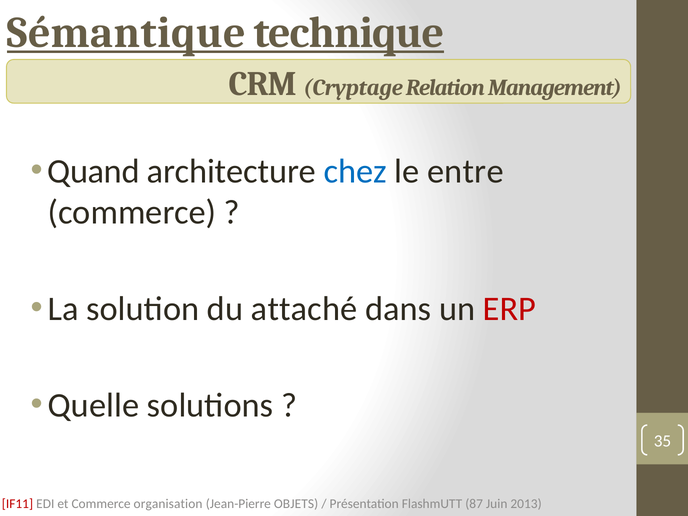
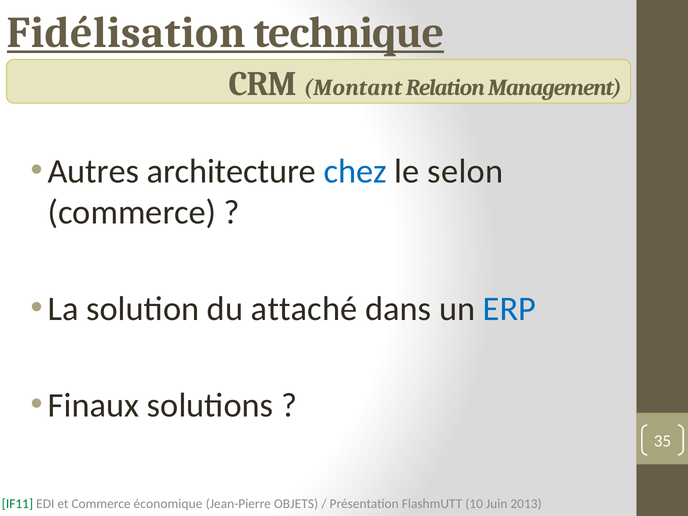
Sémantique: Sémantique -> Fidélisation (126, 33)
Cryptage: Cryptage -> Montant (353, 87)
Quand: Quand -> Autres (93, 171)
entre: entre -> selon (465, 171)
ERP colour: red -> blue (510, 309)
Quelle: Quelle -> Finaux (93, 405)
IF11 colour: red -> green (17, 504)
organisation: organisation -> économique (168, 504)
87: 87 -> 10 (474, 504)
